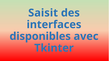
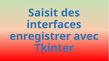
disponibles: disponibles -> enregistrer (40, 36)
